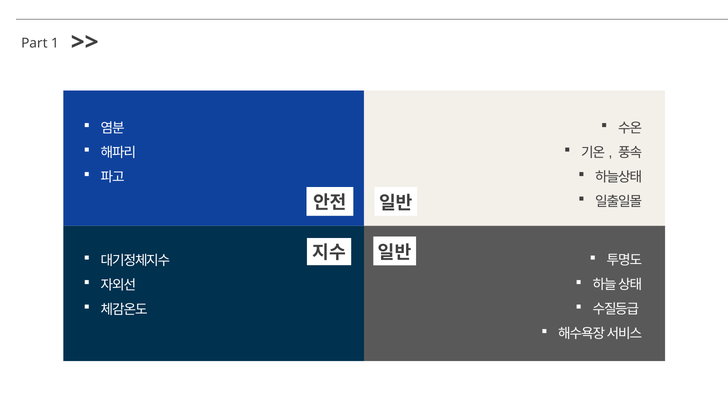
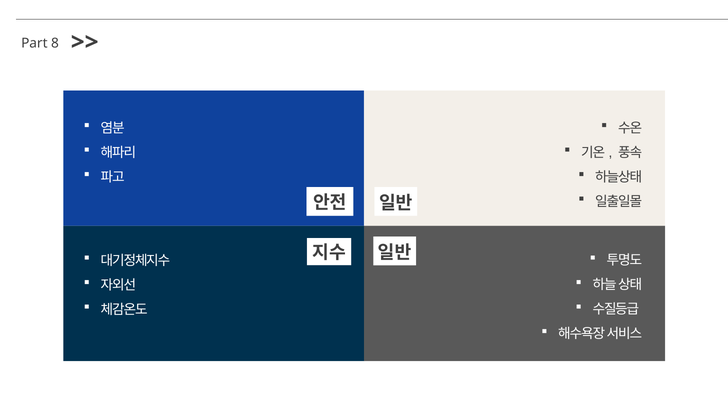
1: 1 -> 8 (55, 44)
